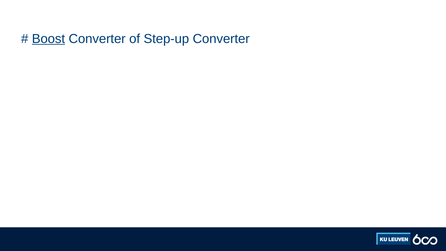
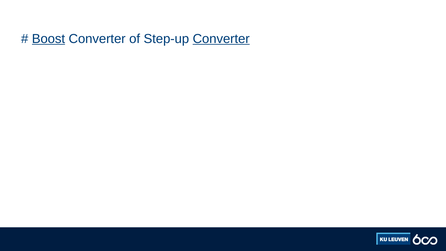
Converter underline: none -> present (221, 39)
